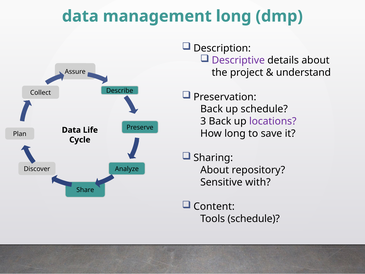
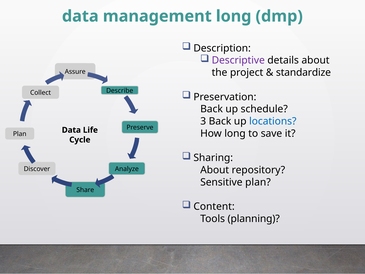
understand: understand -> standardize (303, 72)
locations colour: purple -> blue (273, 121)
Sensitive with: with -> plan (258, 182)
Tools schedule: schedule -> planning (254, 219)
